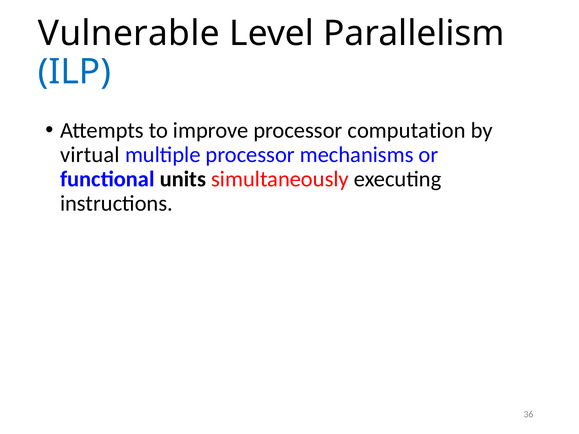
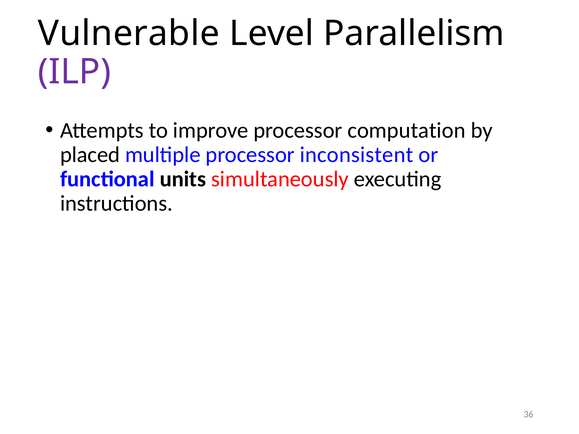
ILP colour: blue -> purple (74, 72)
virtual: virtual -> placed (90, 155)
mechanisms: mechanisms -> inconsistent (357, 155)
